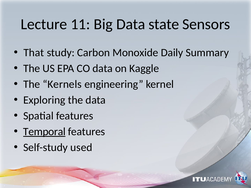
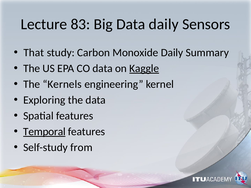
11: 11 -> 83 (80, 24)
Data state: state -> daily (164, 24)
Kaggle underline: none -> present (144, 68)
used: used -> from (81, 148)
